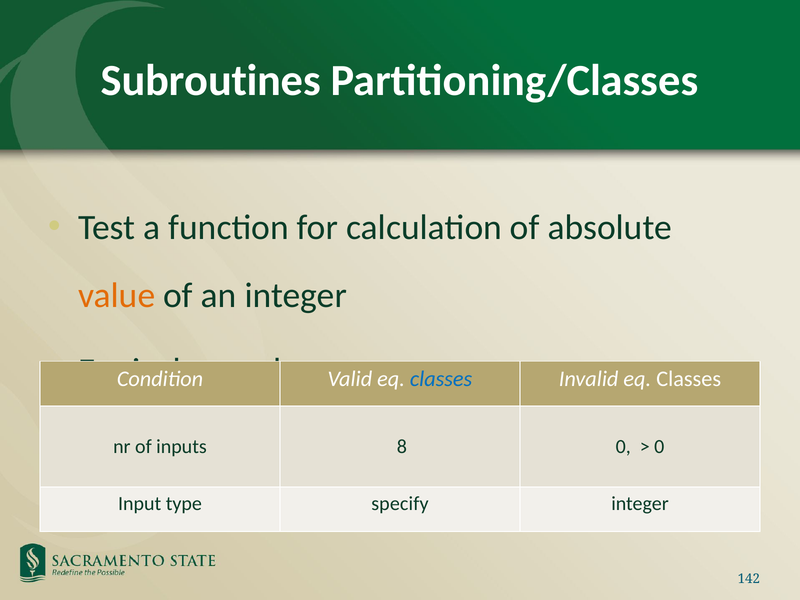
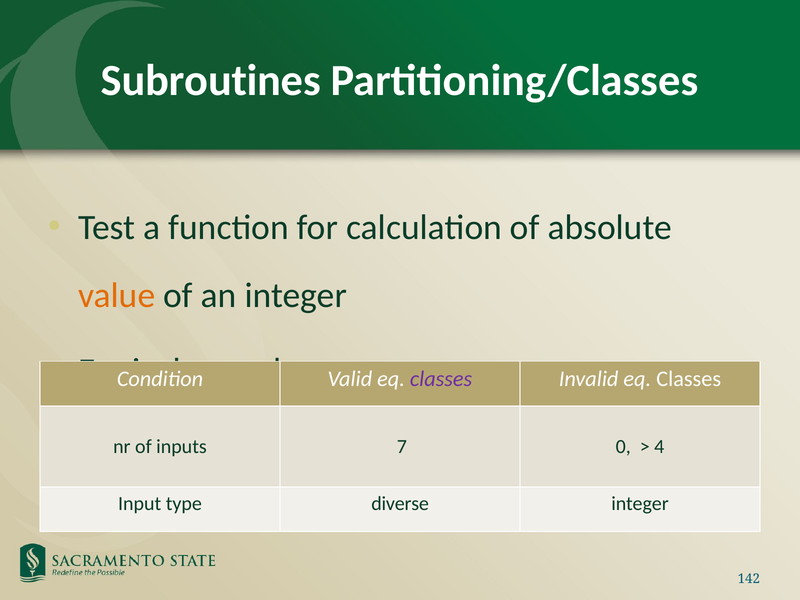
classes colour: blue -> purple (441, 379)
8: 8 -> 7 (402, 447)
0: 0 -> 4 (659, 447)
specify: specify -> diverse (400, 504)
